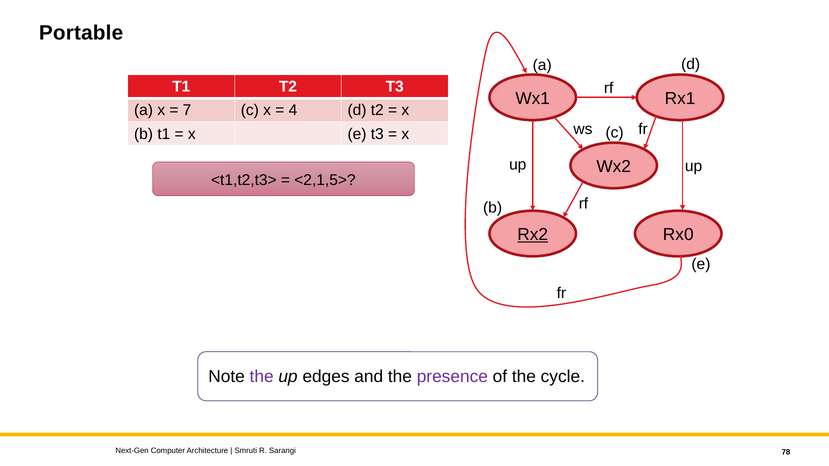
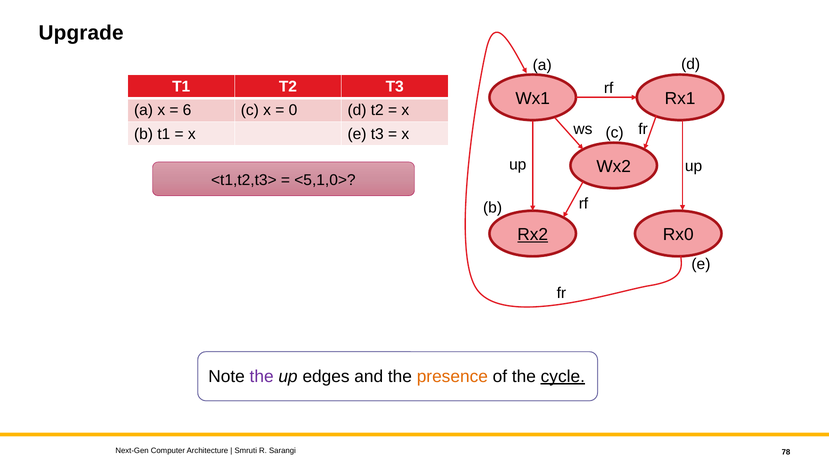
Portable: Portable -> Upgrade (81, 33)
7: 7 -> 6 (187, 110)
4: 4 -> 0 (293, 110)
<2,1,5>: <2,1,5> -> <5,1,0> (325, 180)
presence colour: purple -> orange (452, 377)
cycle underline: none -> present (563, 377)
